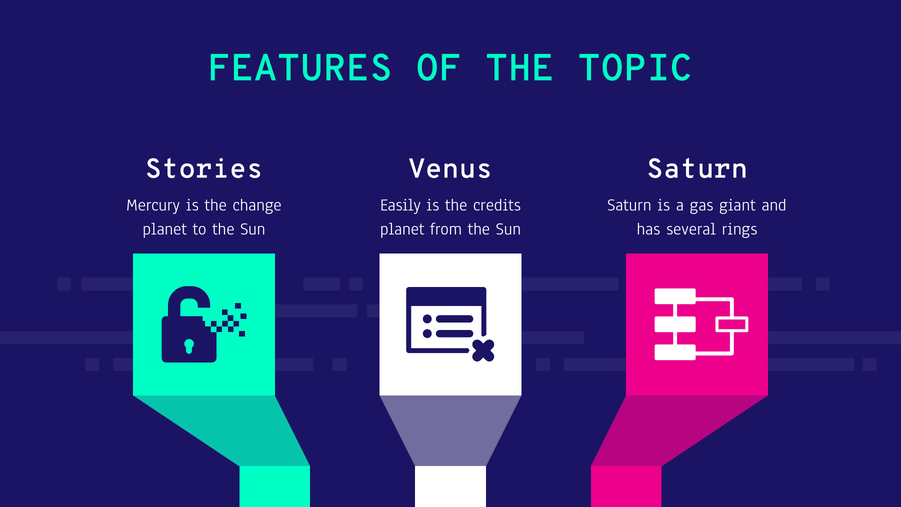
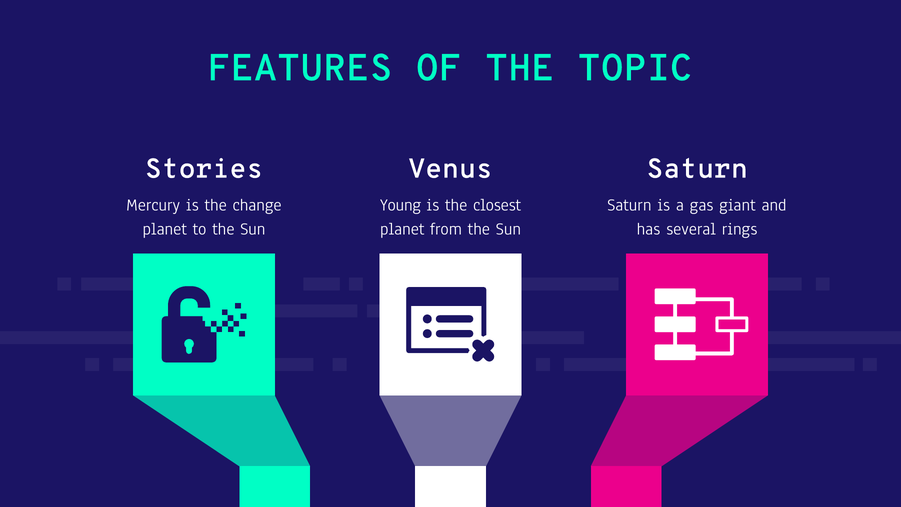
Easily: Easily -> Young (401, 205)
credits: credits -> closest (497, 205)
